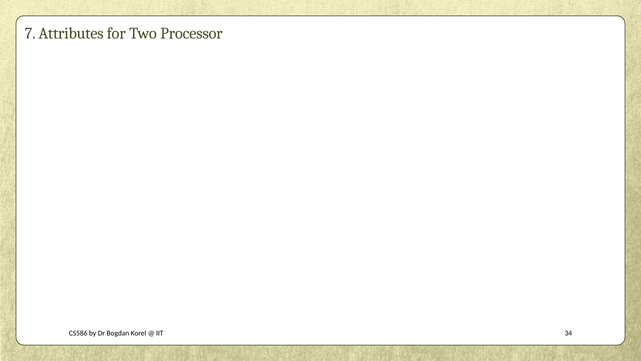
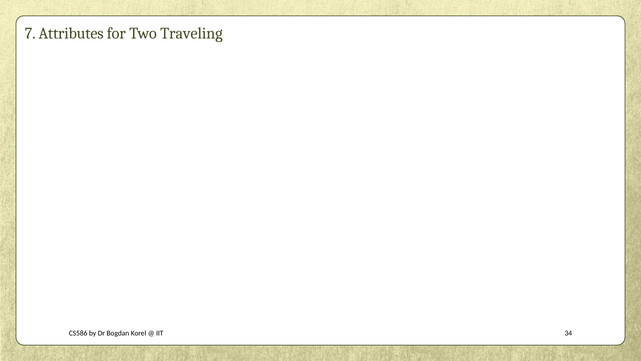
Processor: Processor -> Traveling (191, 33)
